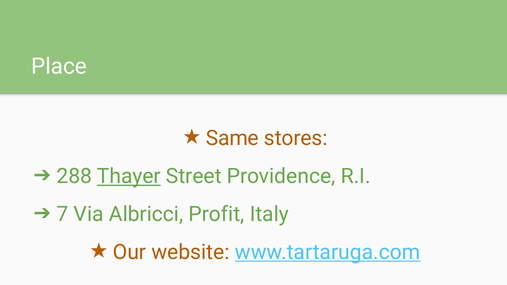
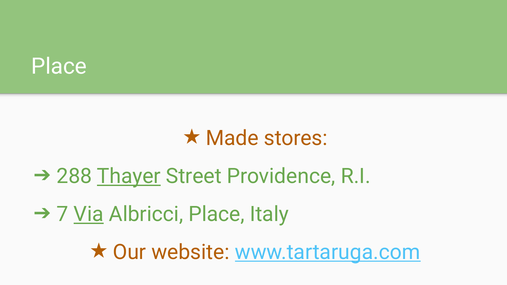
Same: Same -> Made (232, 138)
Via underline: none -> present (89, 214)
Albricci Profit: Profit -> Place (216, 214)
